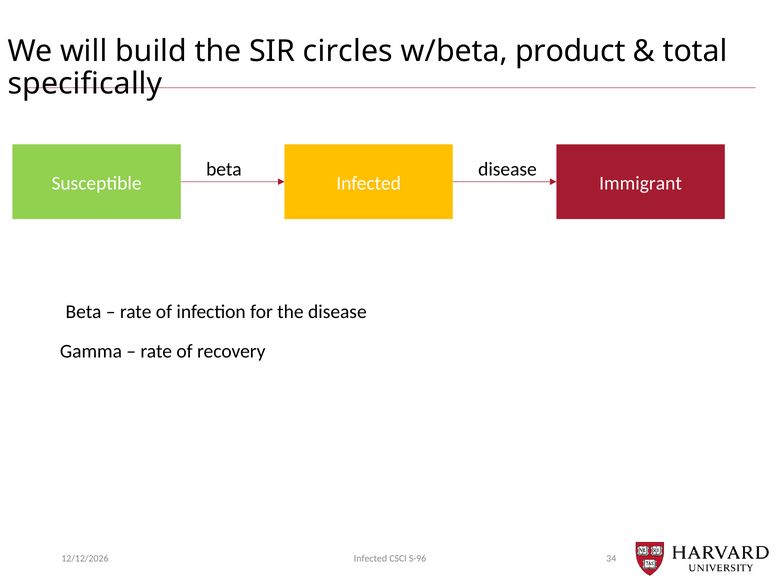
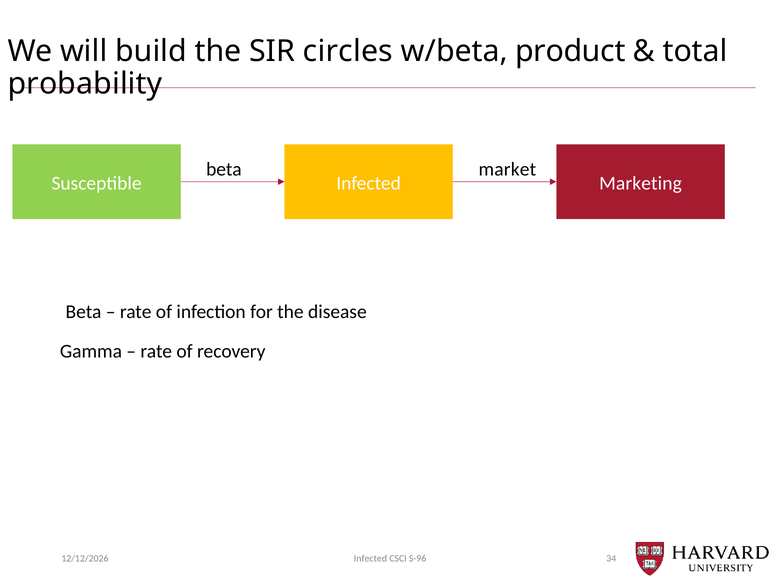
specifically: specifically -> probability (85, 84)
beta disease: disease -> market (507, 169)
Immigrant: Immigrant -> Marketing (640, 183)
